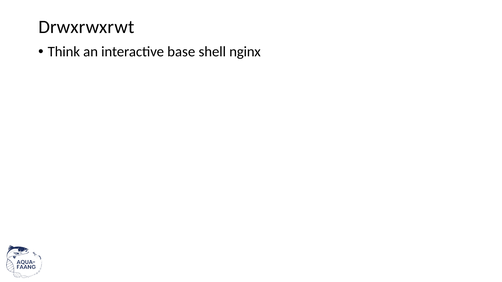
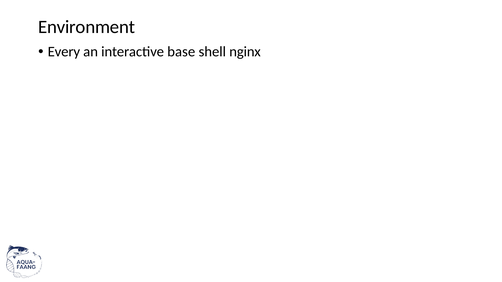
Drwxrwxrwt: Drwxrwxrwt -> Environment (87, 27)
Think: Think -> Every (64, 52)
